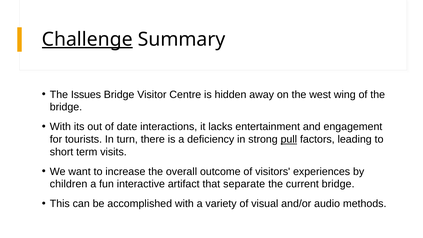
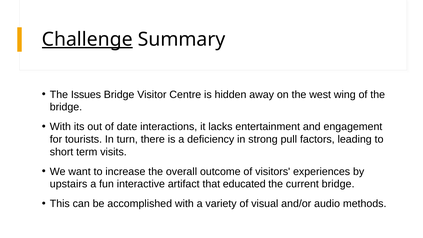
pull underline: present -> none (289, 139)
children: children -> upstairs (69, 184)
separate: separate -> educated (244, 184)
